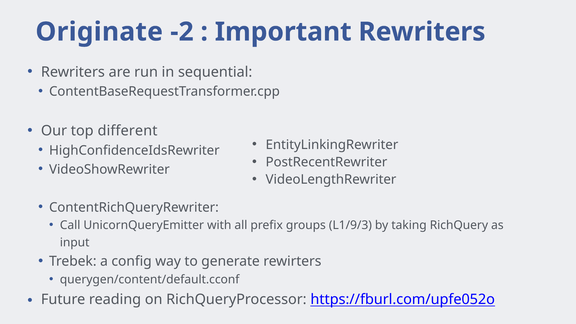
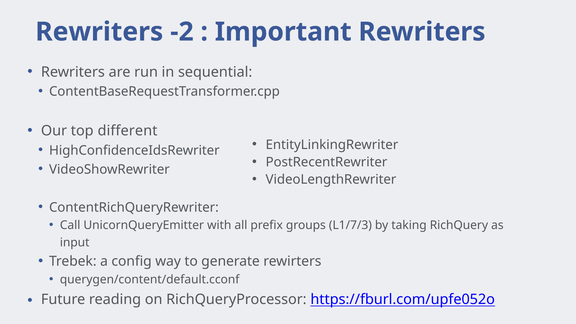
Originate: Originate -> Rewriters (99, 32)
L1/9/3: L1/9/3 -> L1/7/3 (350, 225)
